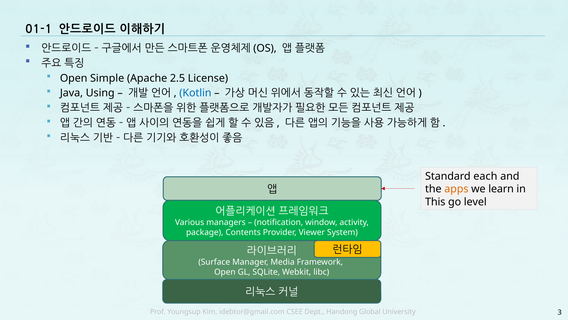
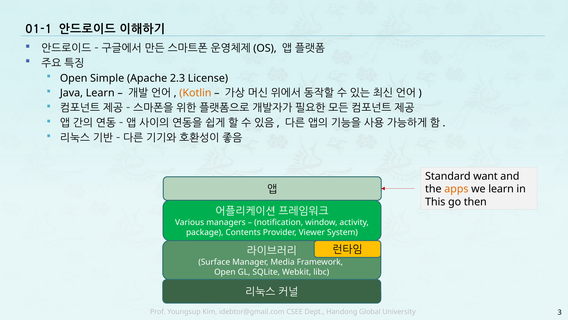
2.5: 2.5 -> 2.3 (178, 78)
Java Using: Using -> Learn (100, 93)
Kotlin colour: blue -> orange (195, 93)
each: each -> want (485, 176)
level: level -> then (475, 202)
